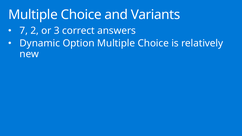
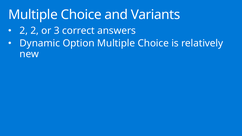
7: 7 -> 2 (24, 31)
